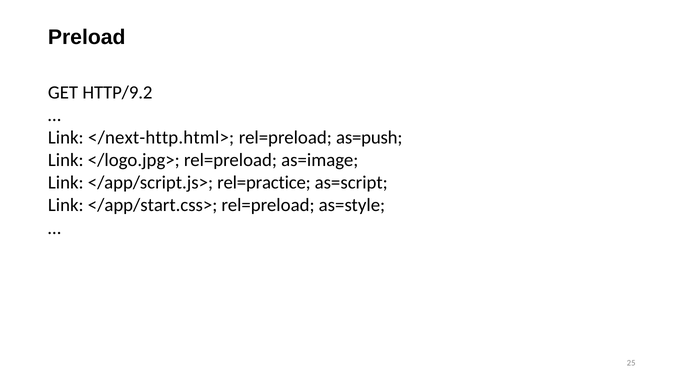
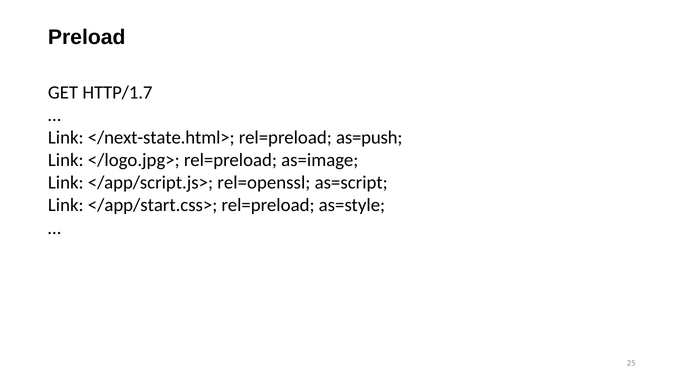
HTTP/9.2: HTTP/9.2 -> HTTP/1.7 (117, 93)
</next-http.html>: </next-http.html> -> </next-state.html> (161, 138)
rel=practice: rel=practice -> rel=openssl (264, 183)
